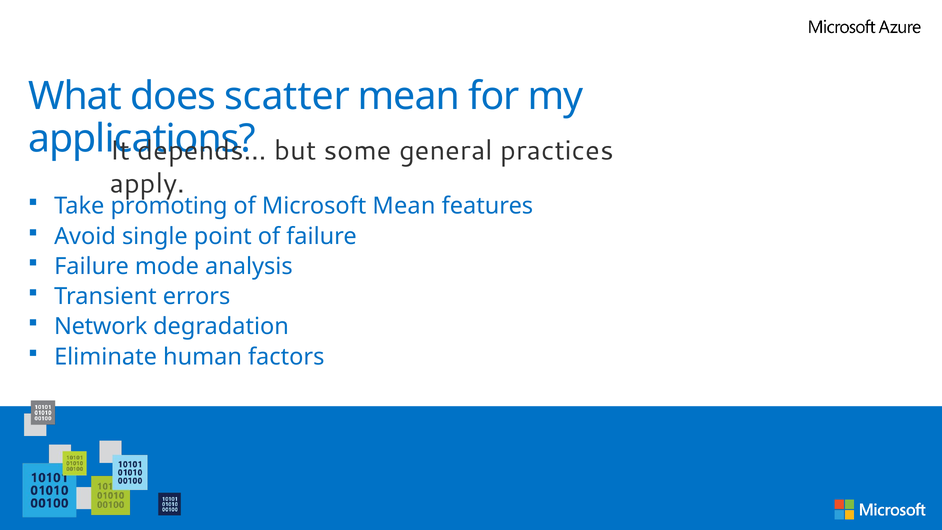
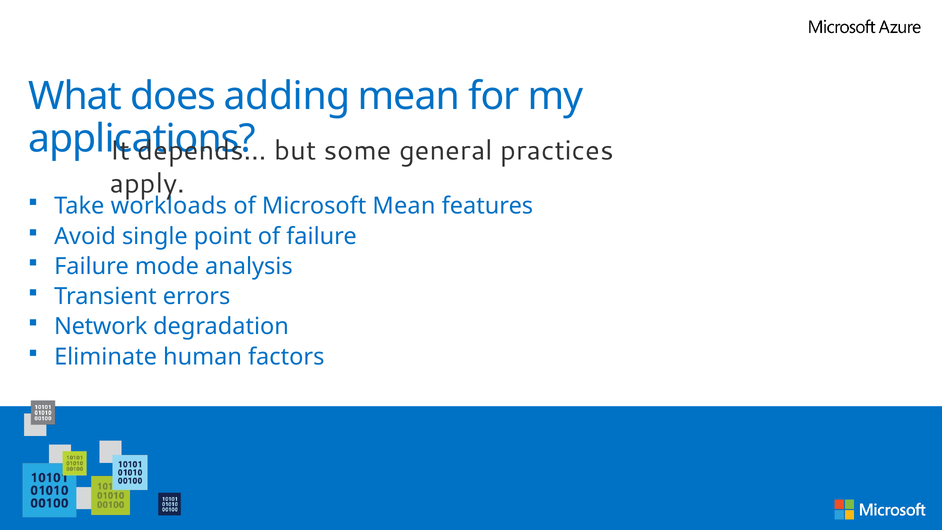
scatter: scatter -> adding (287, 96)
promoting: promoting -> workloads (169, 206)
